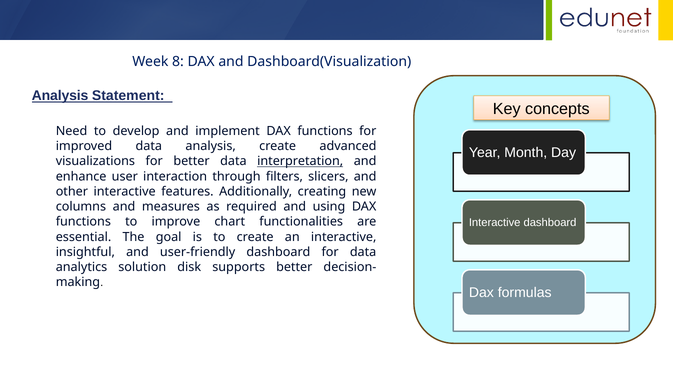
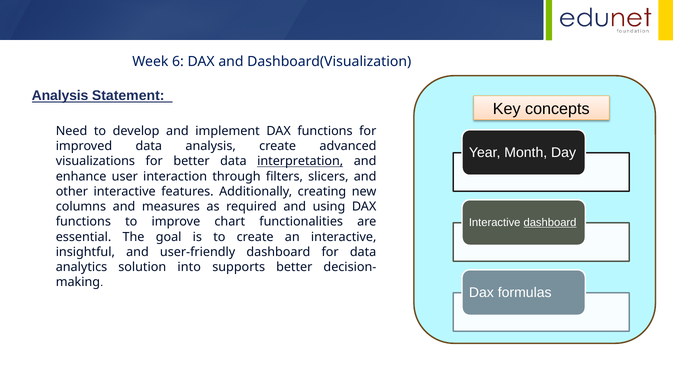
8: 8 -> 6 (178, 62)
dashboard underline: none -> present (550, 223)
disk: disk -> into (189, 267)
